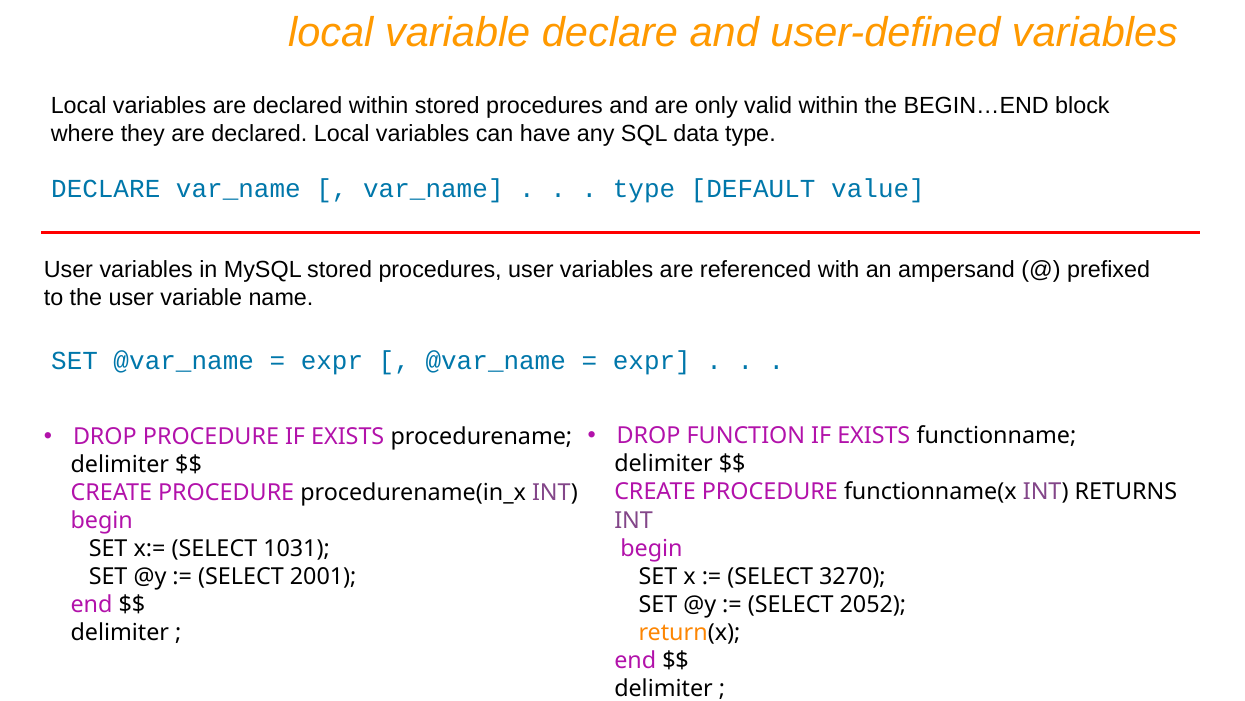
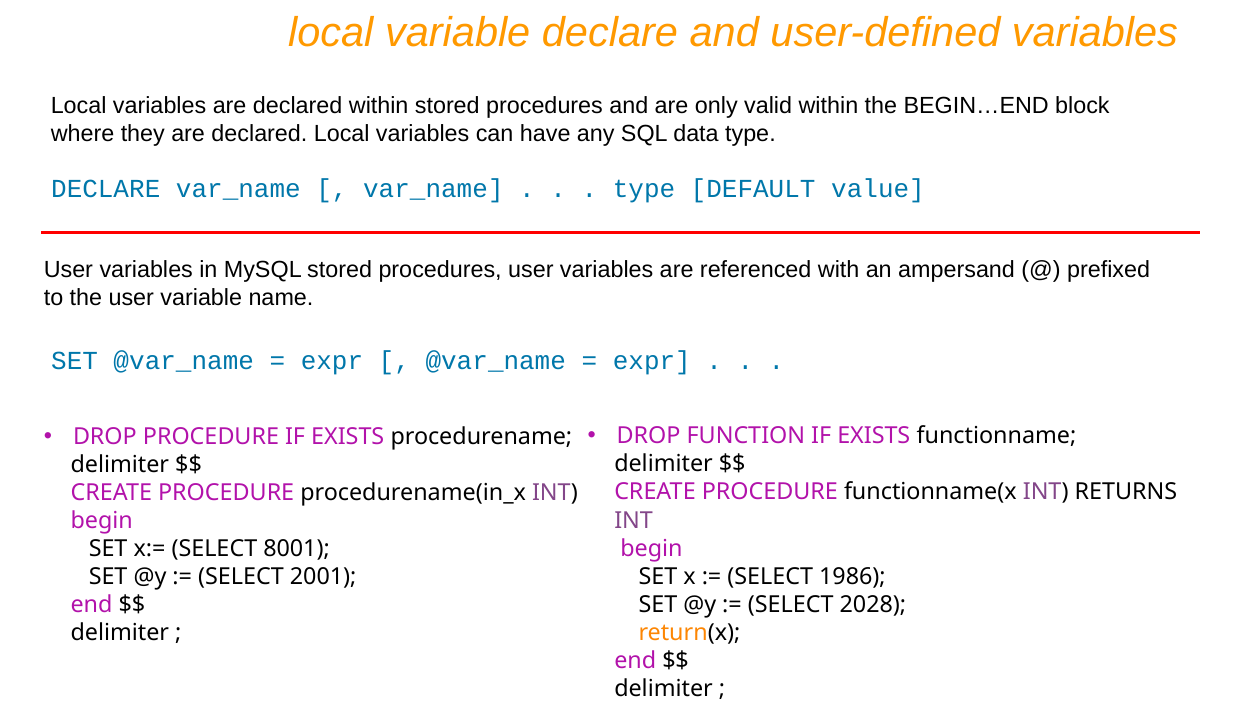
1031: 1031 -> 8001 (297, 548)
3270: 3270 -> 1986 (852, 576)
2052: 2052 -> 2028 (873, 604)
